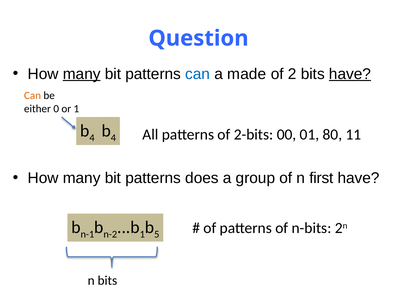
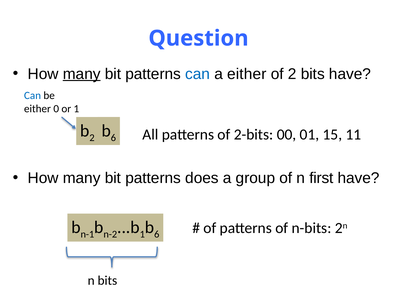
a made: made -> either (247, 74)
have underline: present -> none (350, 74)
Can colour: orange -> blue (33, 95)
4: 4 -> 2 (92, 138)
4: 4 -> 6 (113, 138)
80: 80 -> 15 (332, 134)
5: 5 -> 6 (157, 234)
